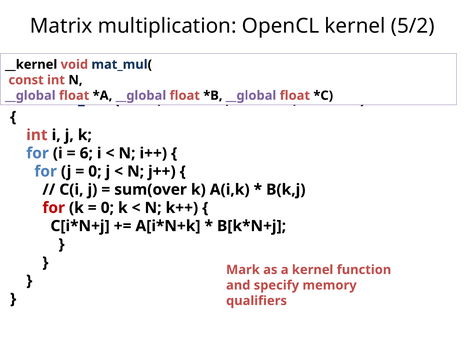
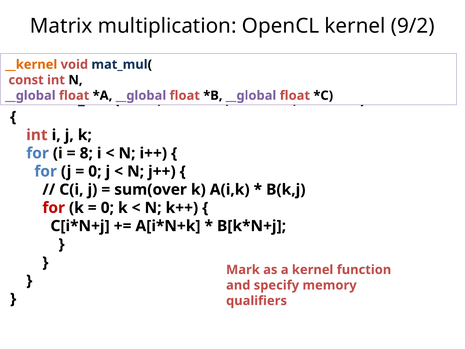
5/2: 5/2 -> 9/2 (413, 26)
__kernel colour: black -> orange (31, 64)
6: 6 -> 8 (86, 153)
